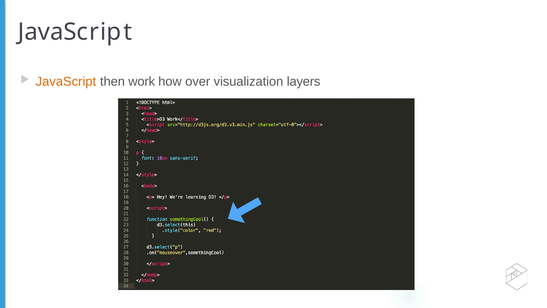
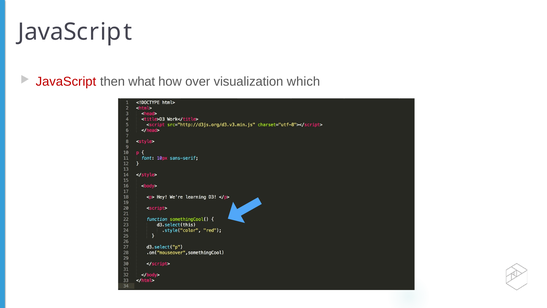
JavaScript colour: orange -> red (66, 81)
work: work -> what (142, 81)
layers: layers -> which (303, 81)
